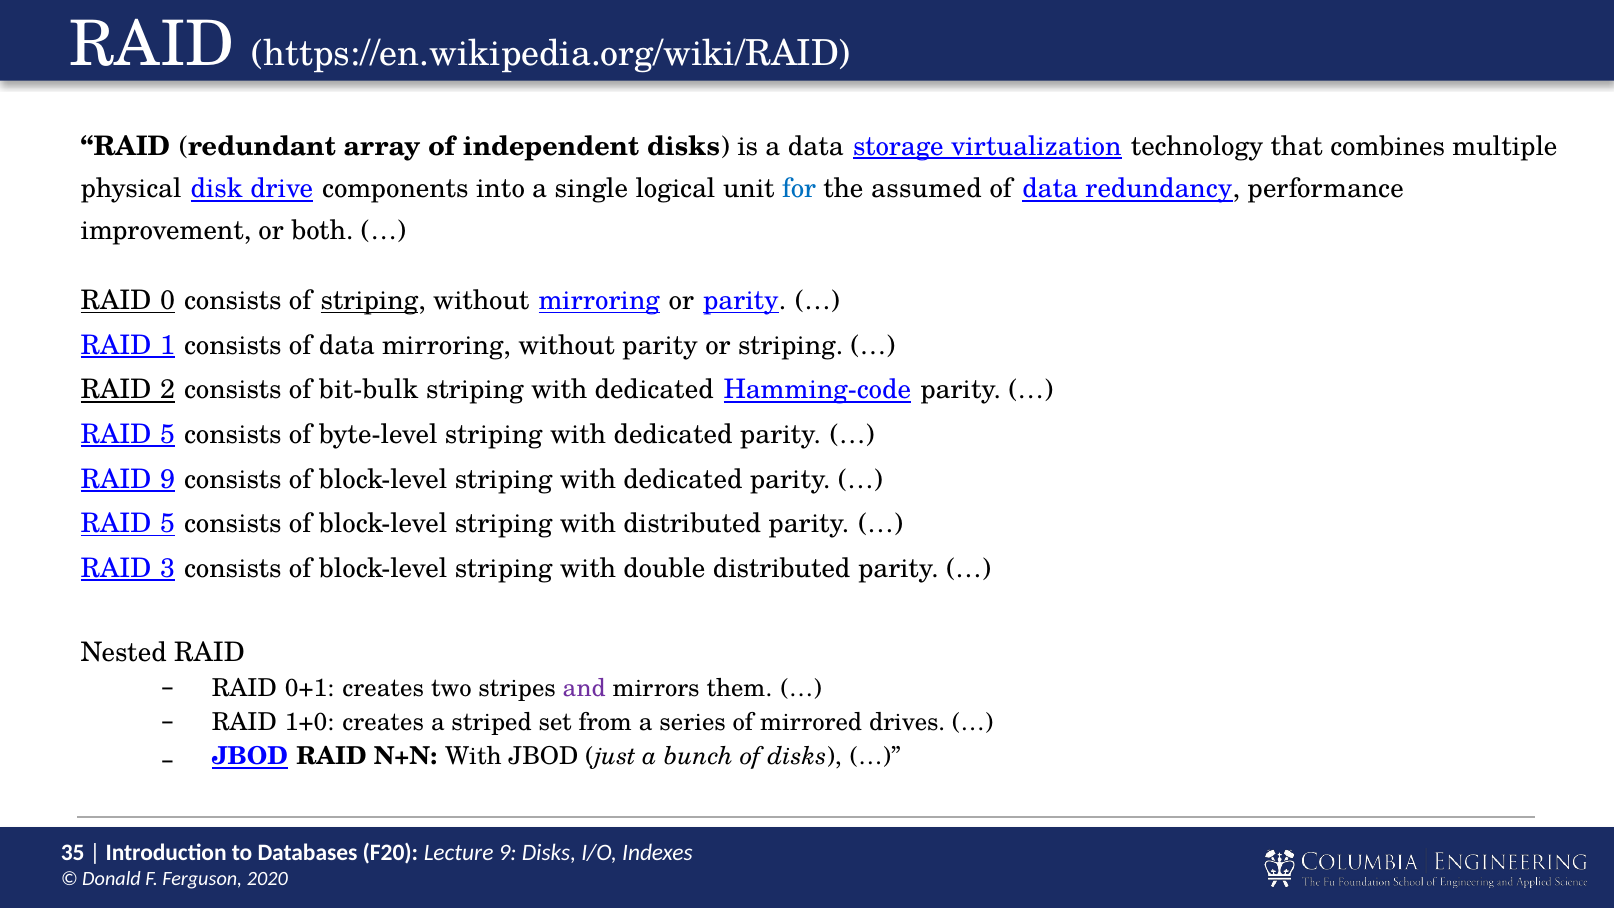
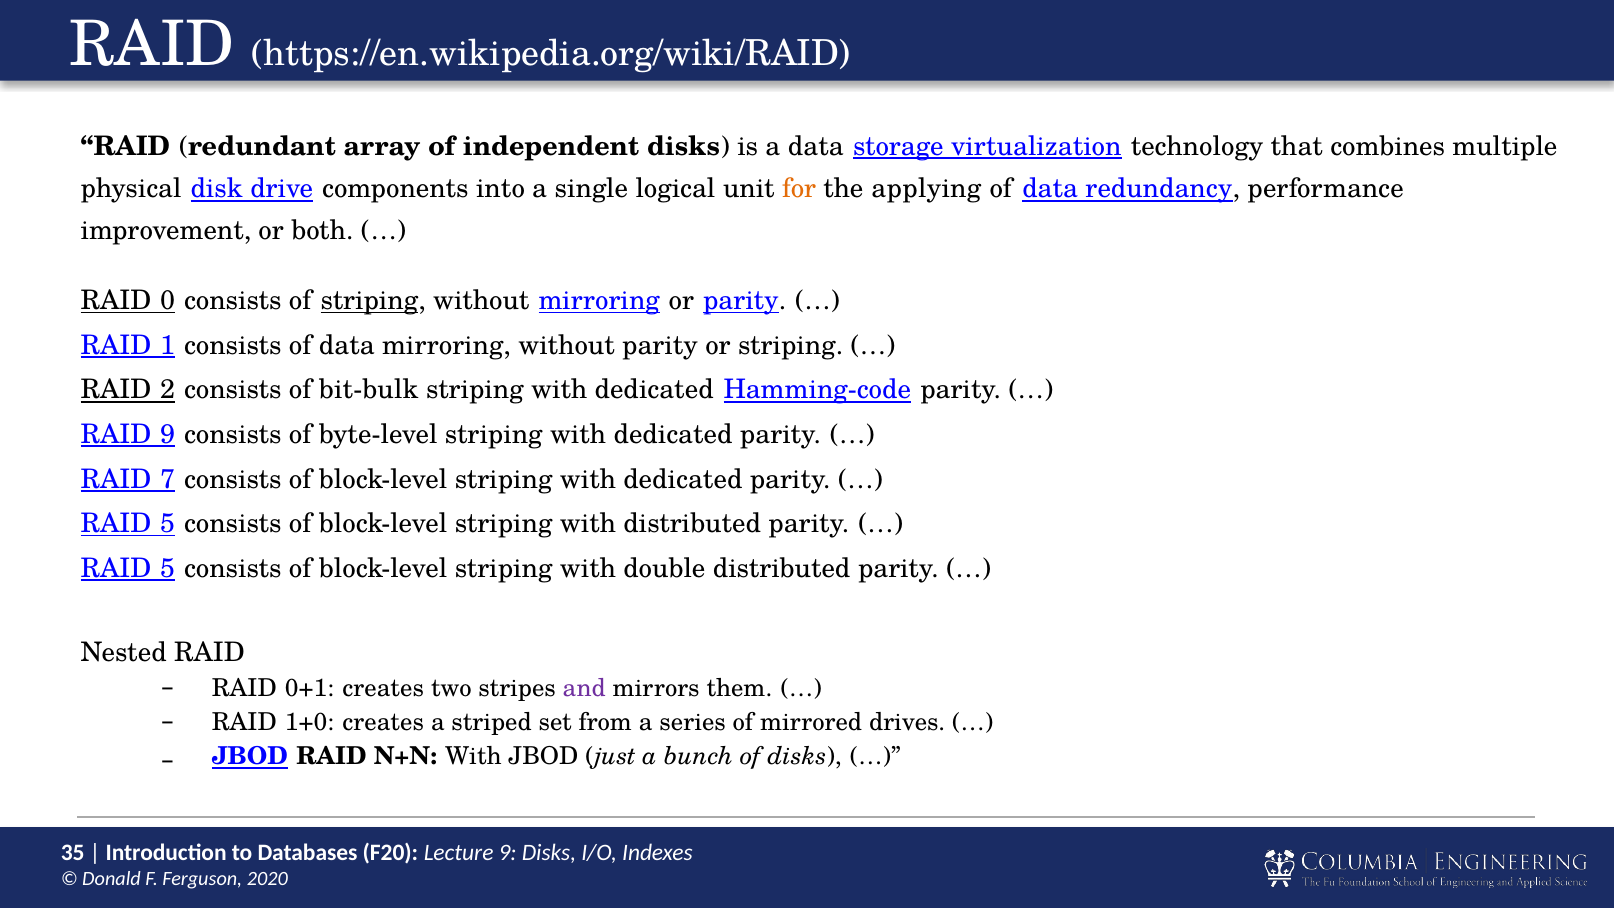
for colour: blue -> orange (799, 189)
assumed: assumed -> applying (926, 189)
5: 5 -> 9 (168, 435)
RAID 9: 9 -> 7 (168, 479)
3: 3 -> 5 (168, 568)
